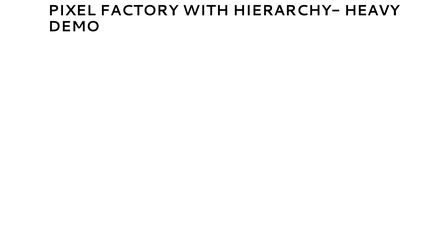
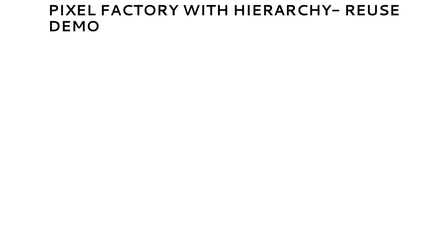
HEAVY: HEAVY -> REUSE (372, 11)
